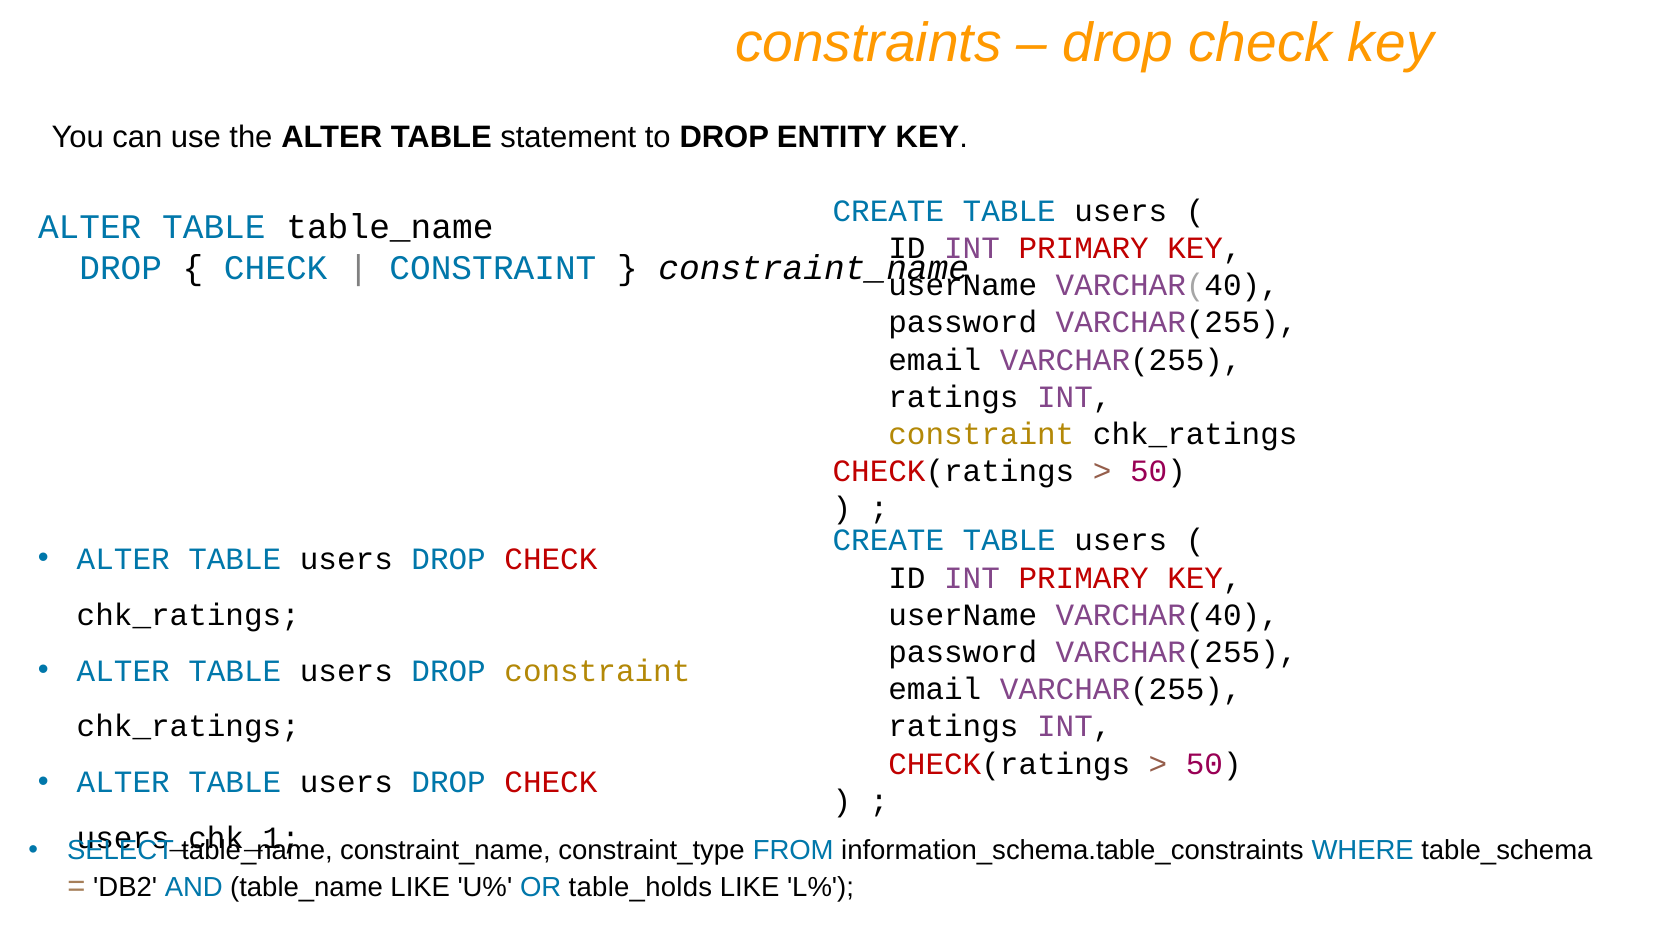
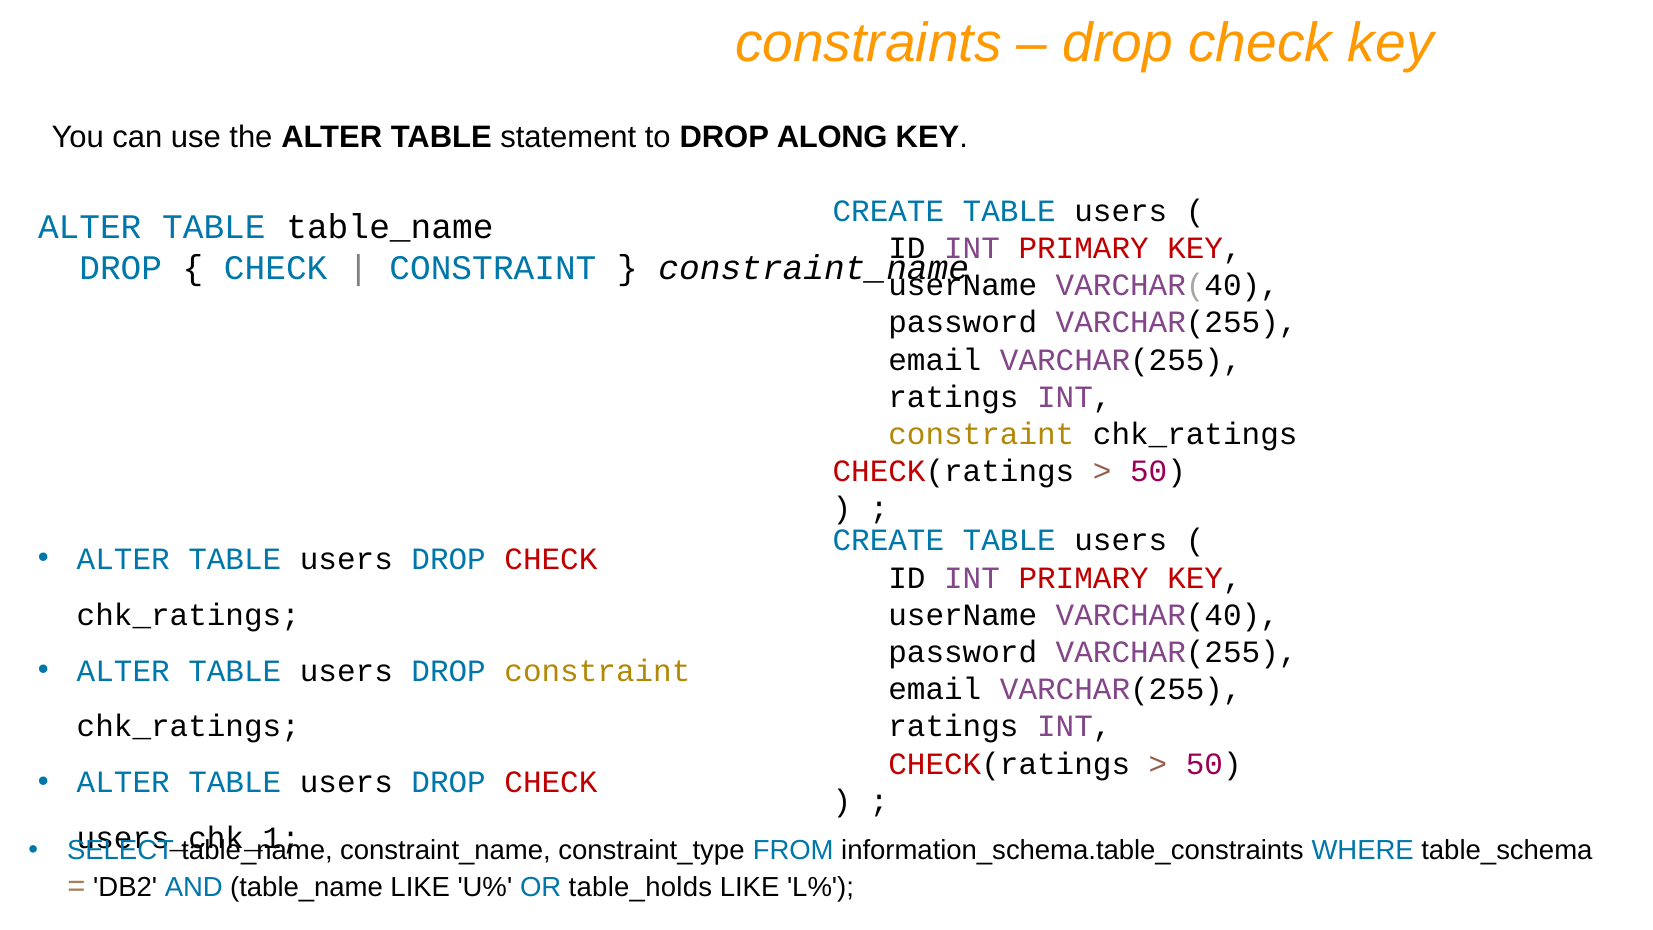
ENTITY: ENTITY -> ALONG (832, 138)
